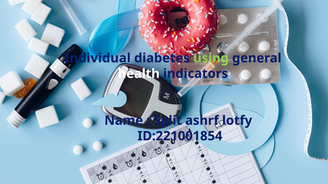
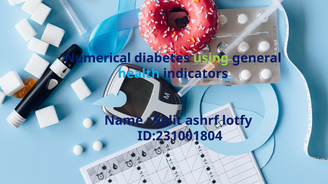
Individual: Individual -> Numerical (98, 58)
health colour: white -> light blue (139, 74)
ID:221001854: ID:221001854 -> ID:231001804 (180, 136)
